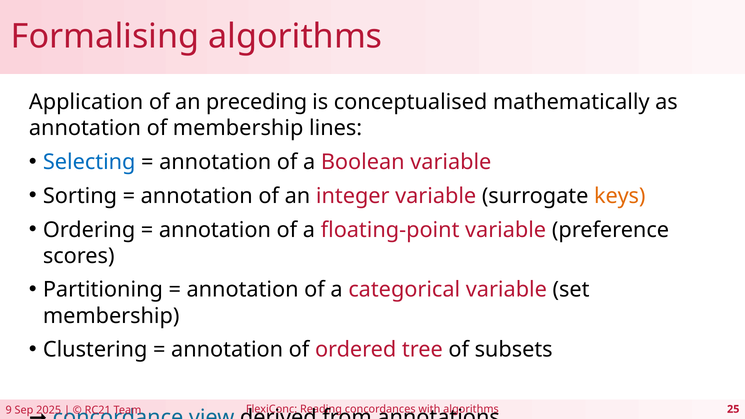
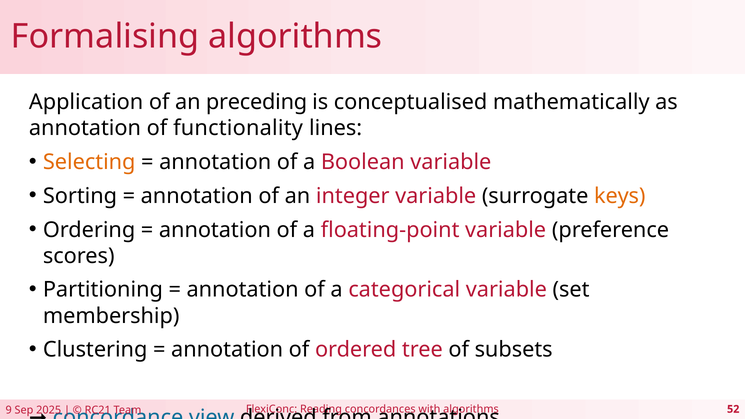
of membership: membership -> functionality (238, 128)
Selecting colour: blue -> orange (89, 162)
25: 25 -> 52 (733, 409)
